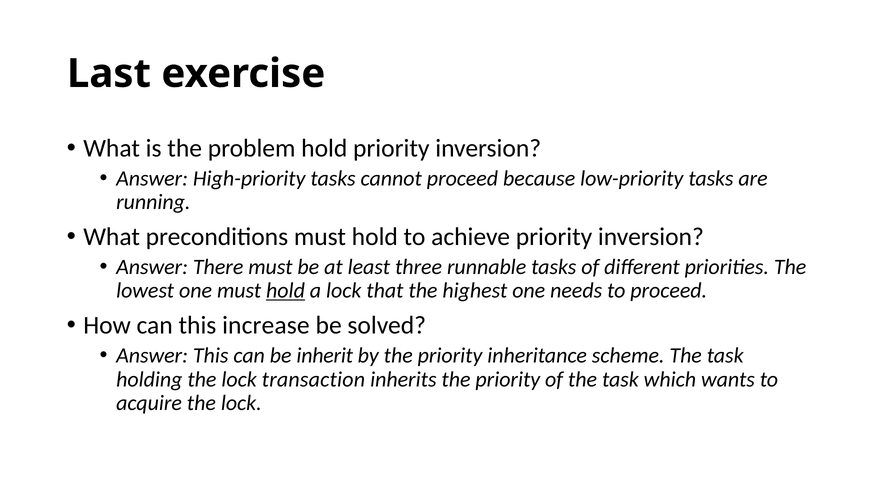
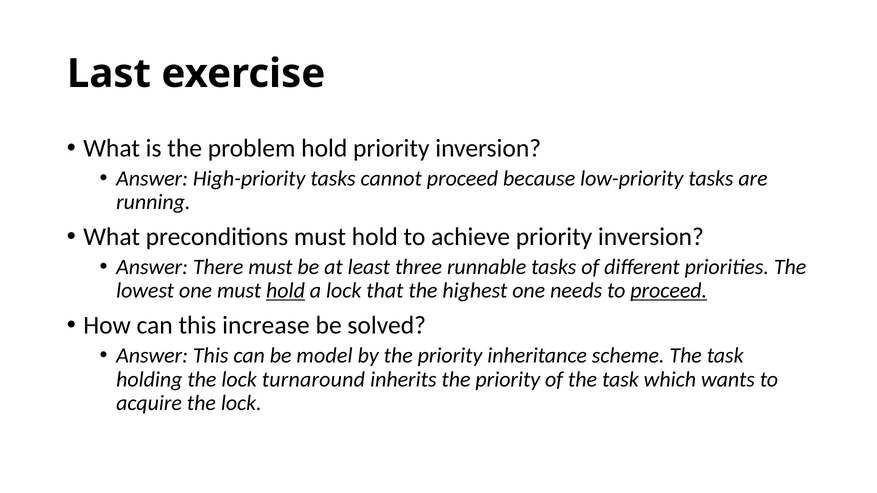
proceed underline: none -> present (669, 291)
inherit: inherit -> model (325, 356)
transaction: transaction -> turnaround (313, 380)
